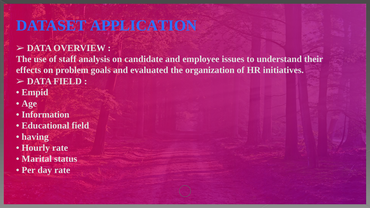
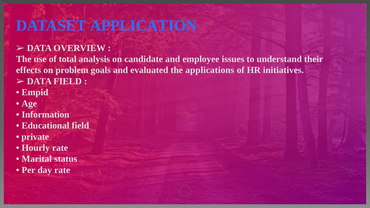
staff: staff -> total (68, 59)
organization: organization -> applications (210, 70)
having: having -> private (35, 137)
